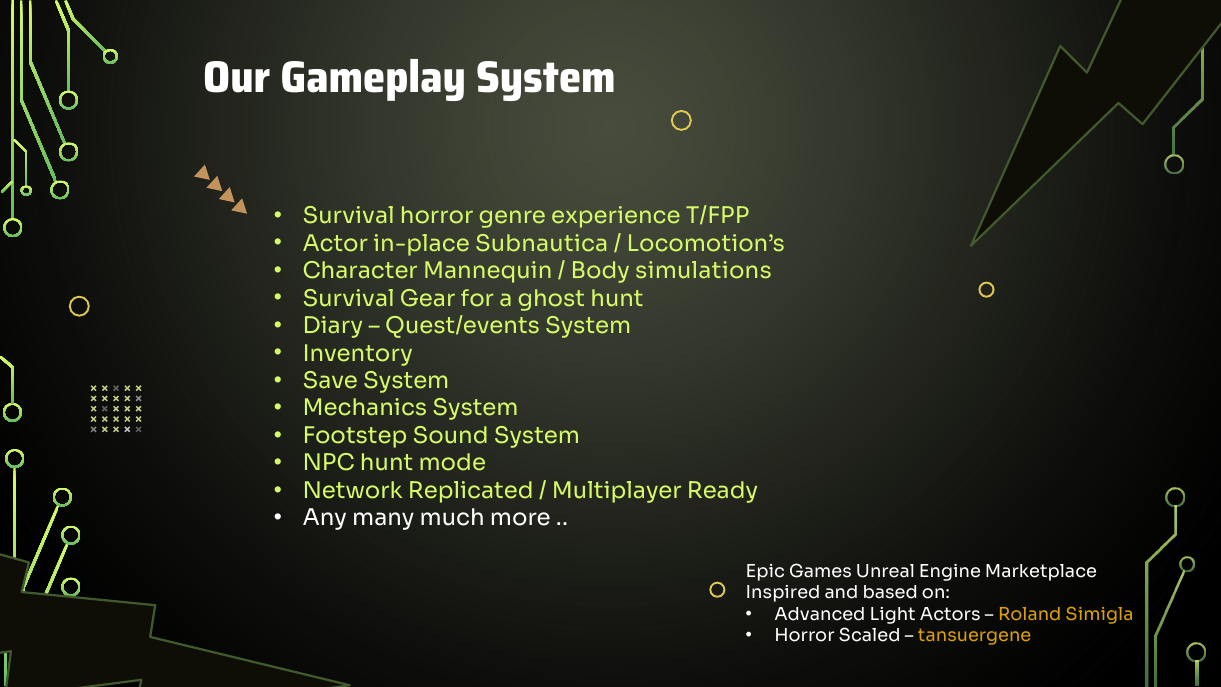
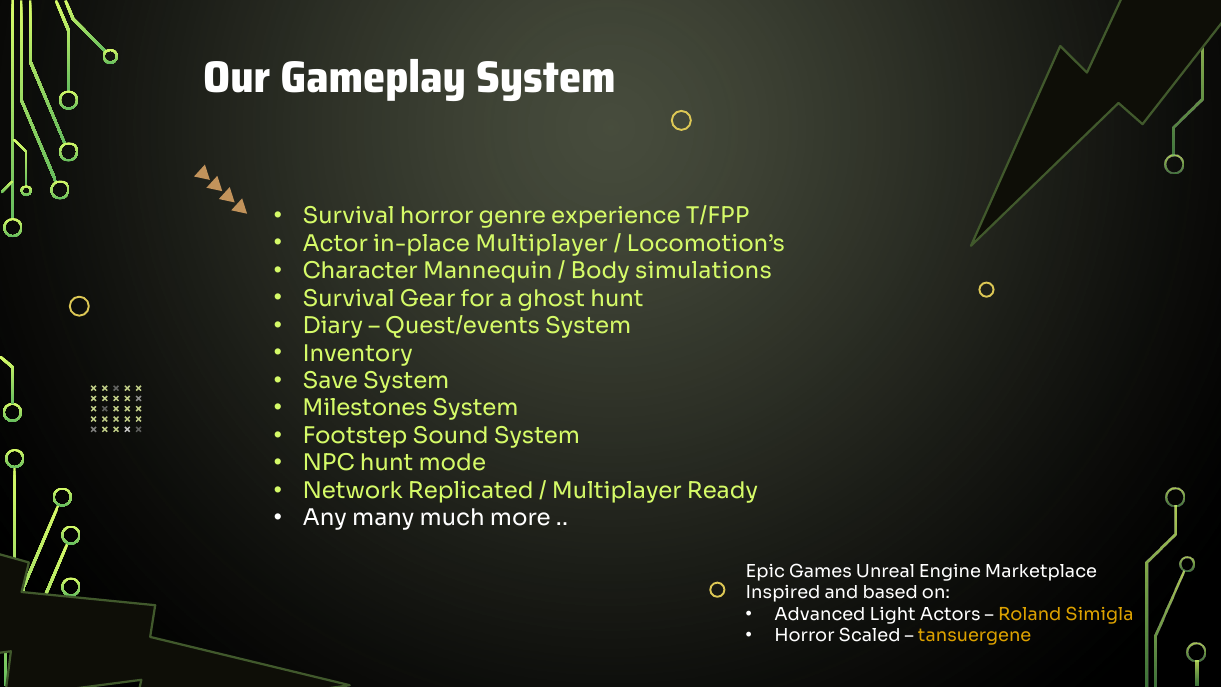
in-place Subnautica: Subnautica -> Multiplayer (542, 243)
Mechanics: Mechanics -> Milestones (365, 408)
